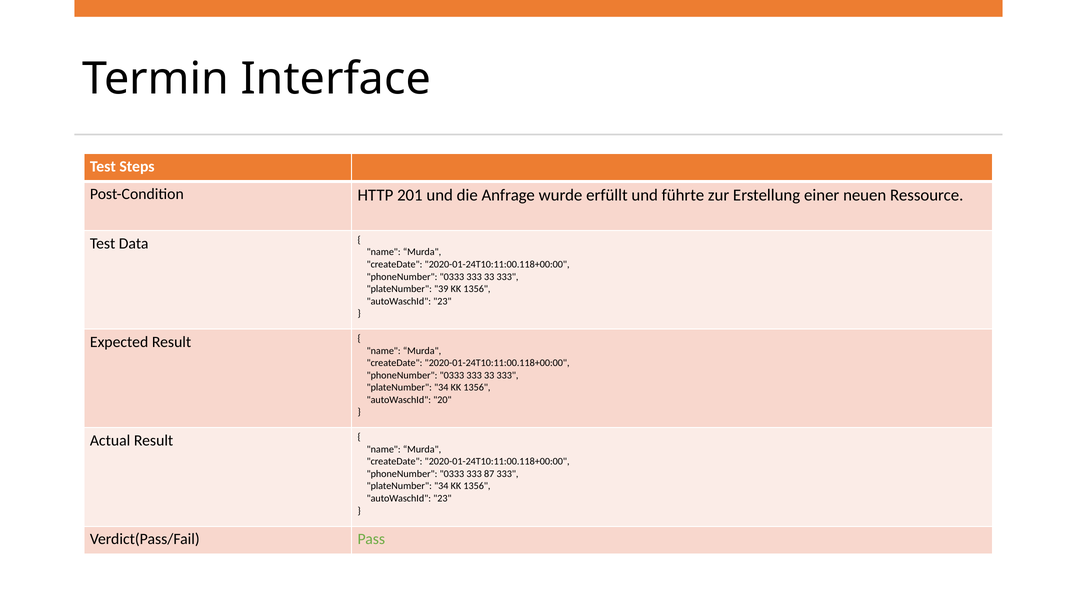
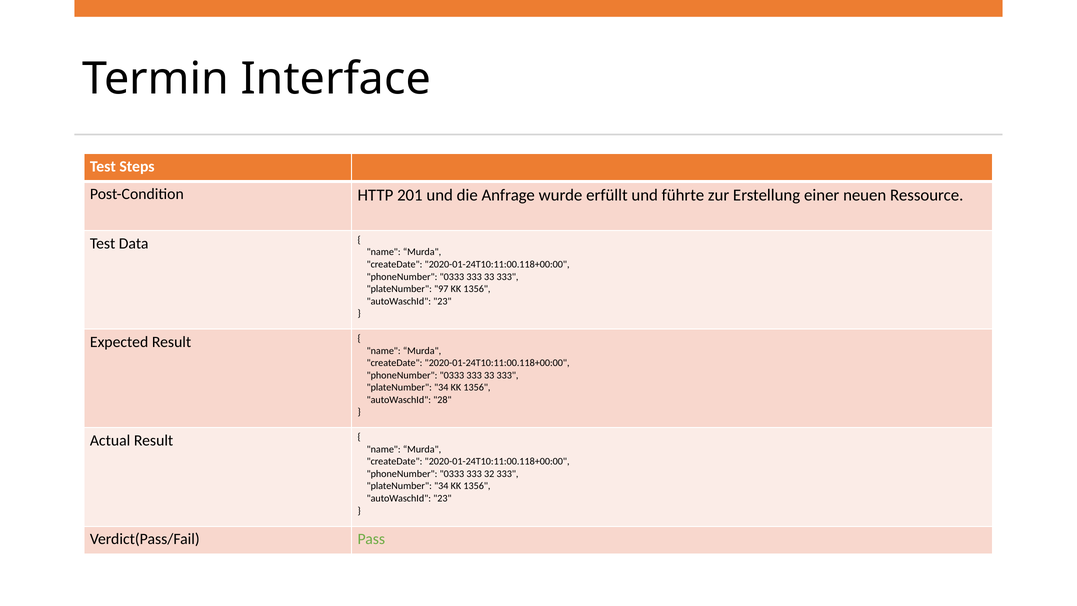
39: 39 -> 97 (441, 289)
20: 20 -> 28 (442, 400)
87: 87 -> 32 (489, 474)
